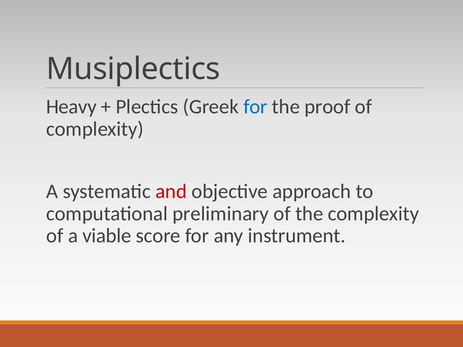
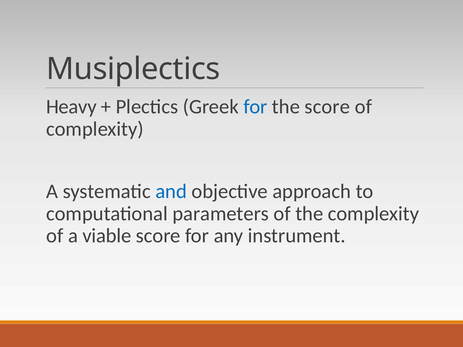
the proof: proof -> score (327, 107)
and colour: red -> blue (171, 191)
preliminary: preliminary -> parameters (221, 214)
